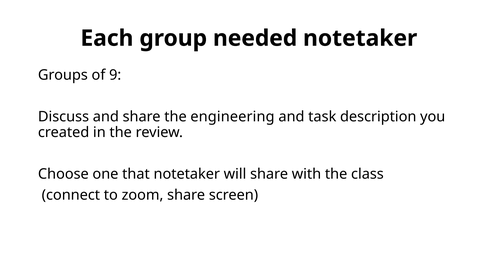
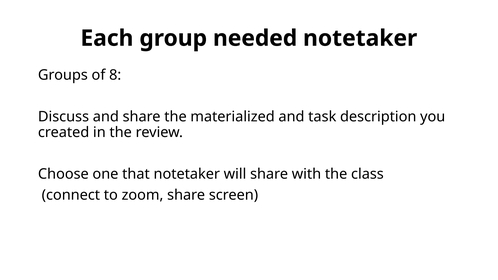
9: 9 -> 8 (115, 75)
engineering: engineering -> materialized (233, 117)
